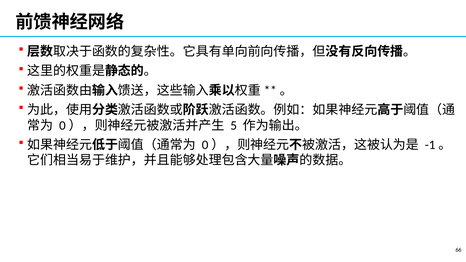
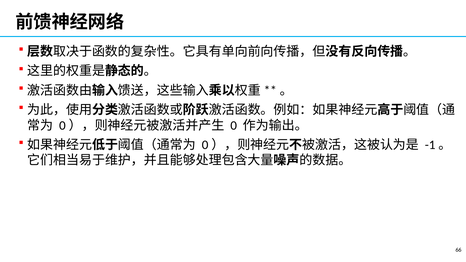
5: 5 -> 0 (234, 125)
